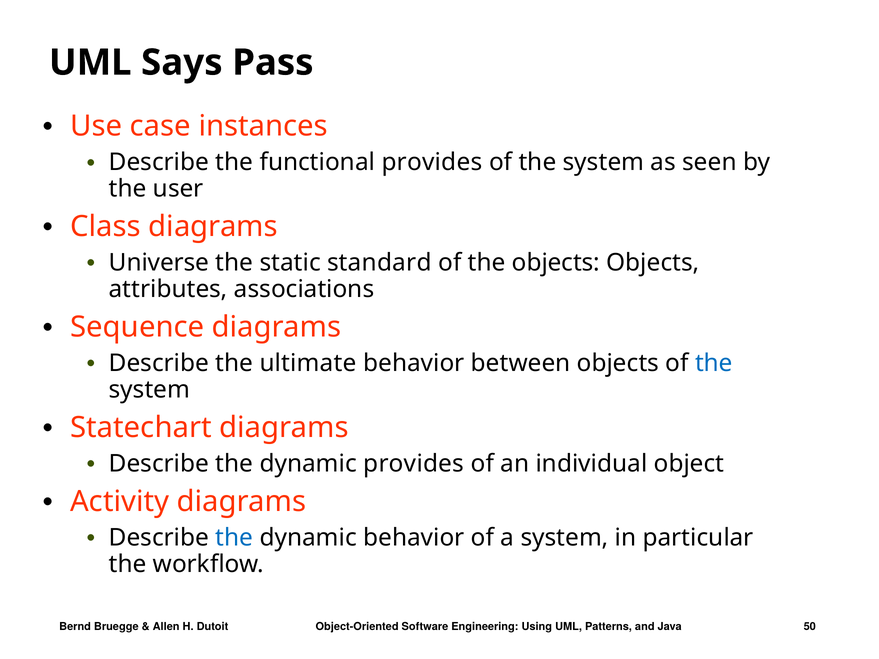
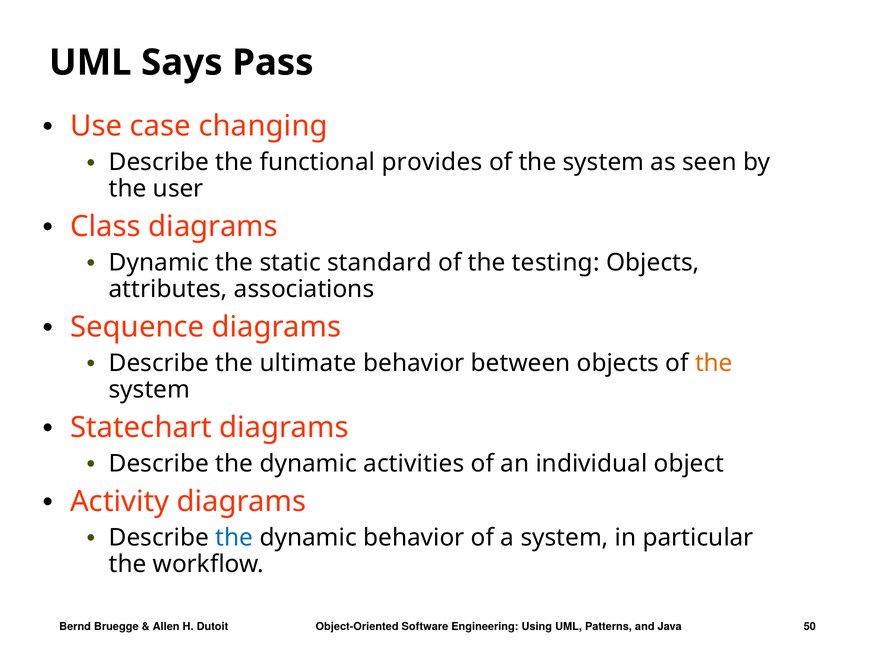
instances: instances -> changing (263, 126)
Universe: Universe -> Dynamic (159, 263)
the objects: objects -> testing (556, 263)
the colour: blue -> orange (714, 363)
dynamic provides: provides -> activities (414, 464)
